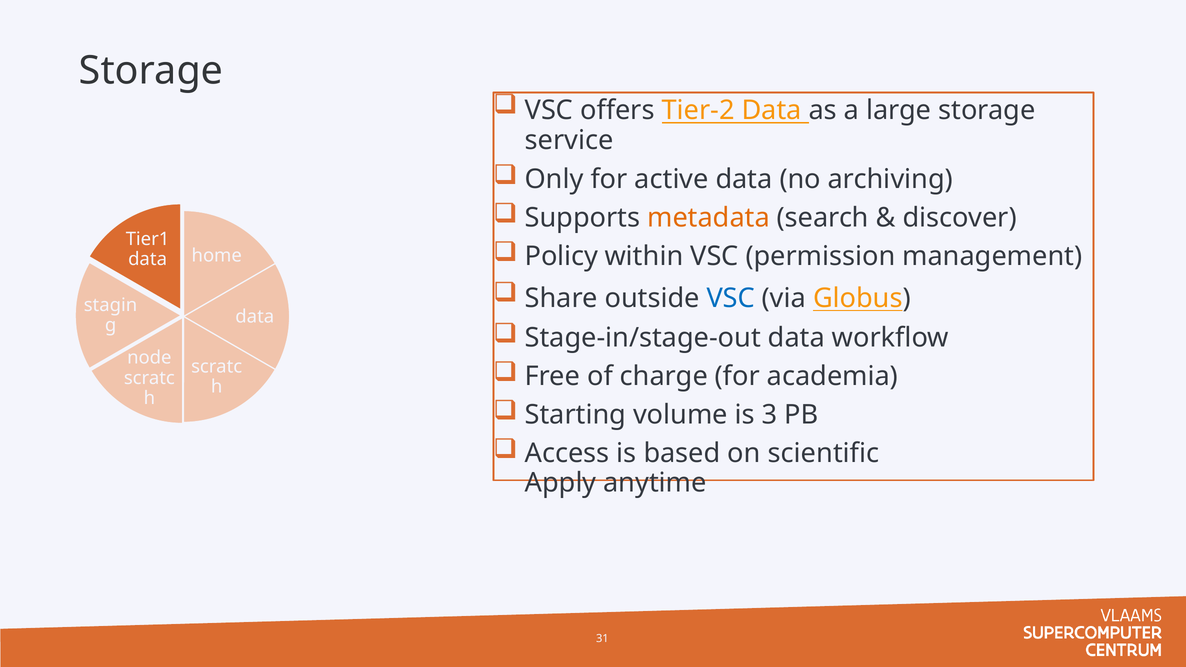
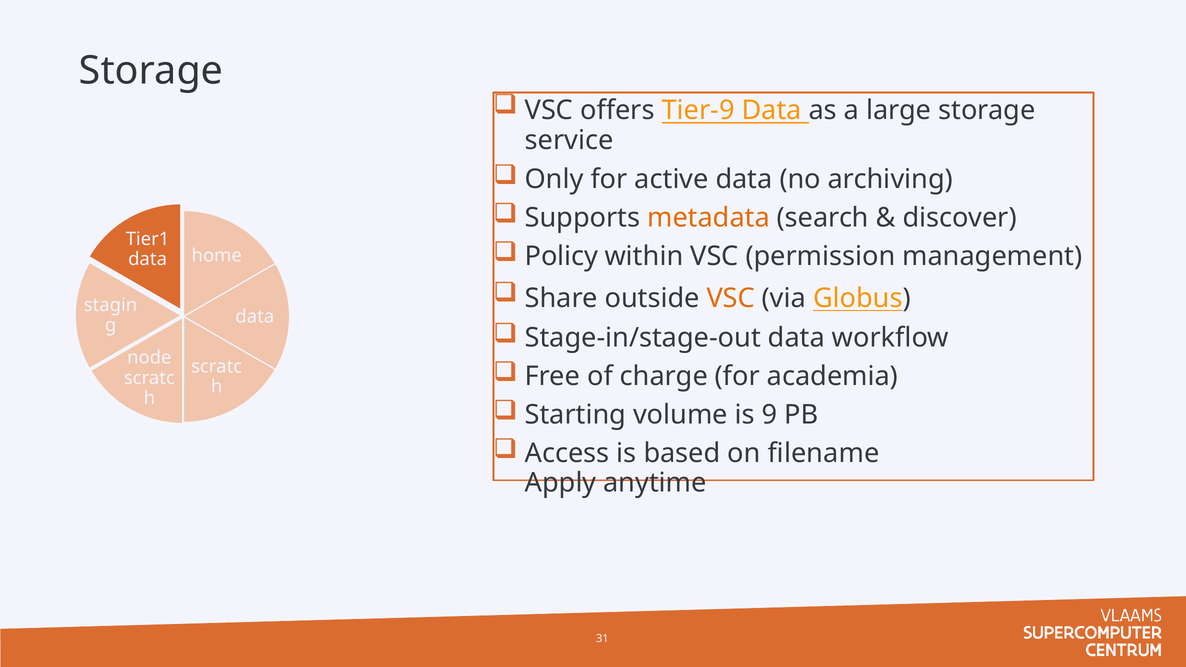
Tier-2: Tier-2 -> Tier-9 (698, 110)
VSC colour: blue -> orange (731, 298)
3: 3 -> 9 (770, 415)
scientific: scientific -> filename (823, 453)
